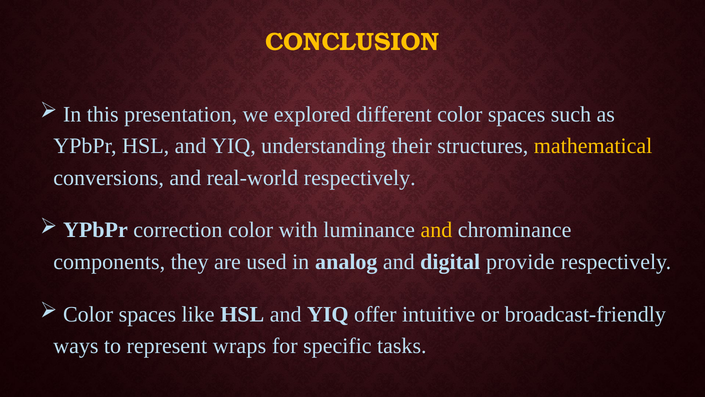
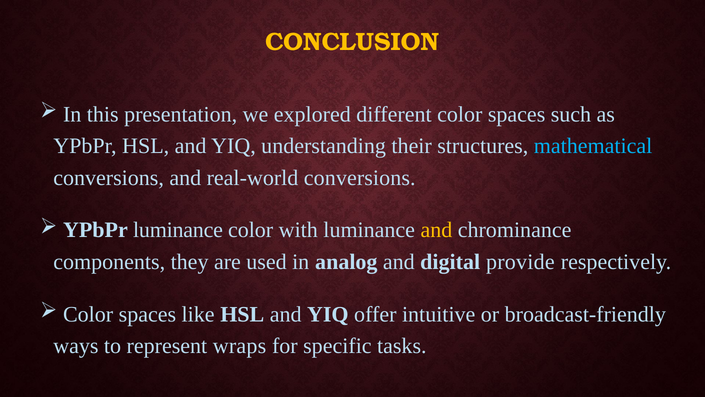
mathematical colour: yellow -> light blue (593, 146)
real-world respectively: respectively -> conversions (360, 178)
YPbPr correction: correction -> luminance (178, 230)
